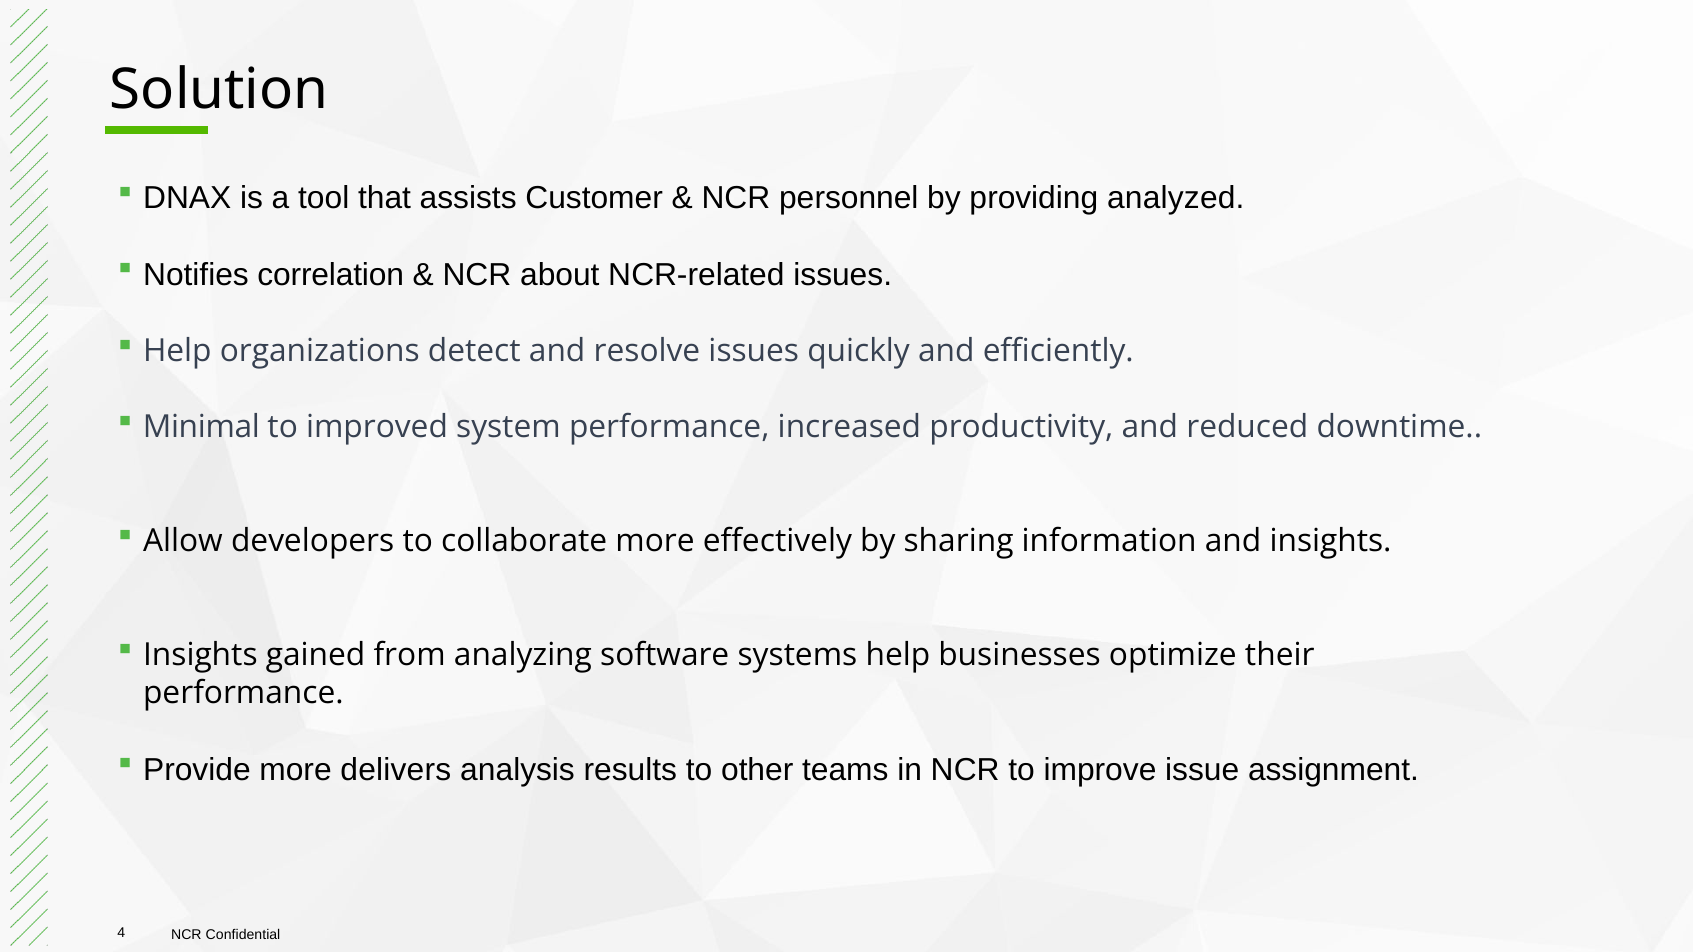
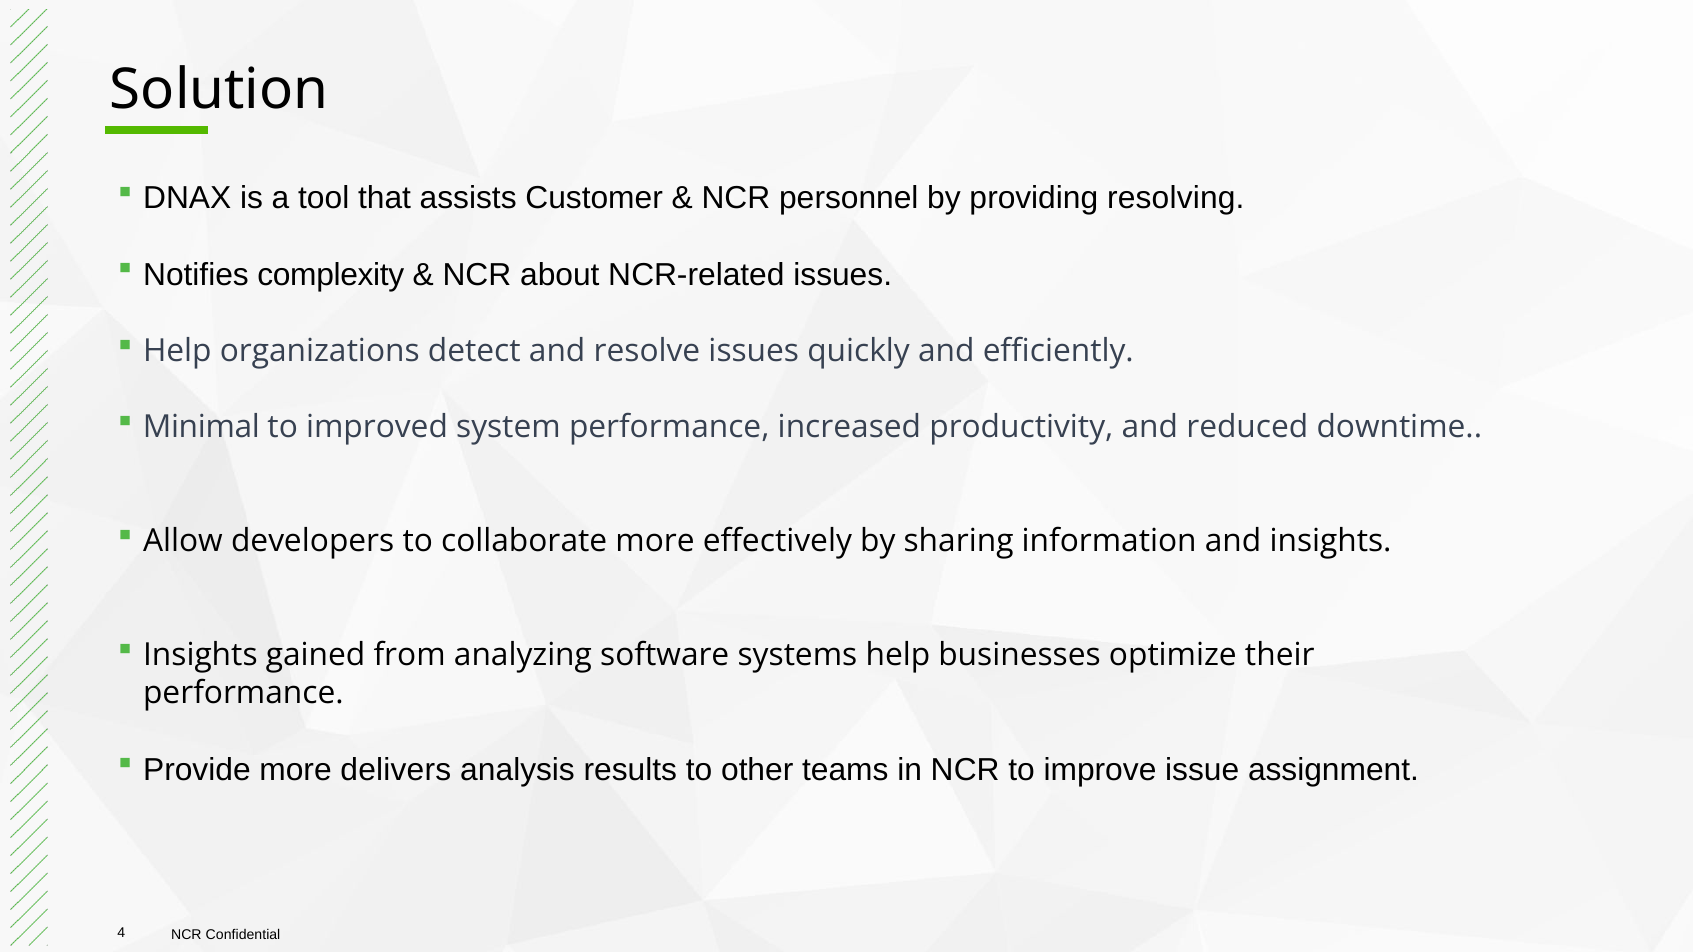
analyzed: analyzed -> resolving (1176, 199)
correlation: correlation -> complexity (331, 275)
